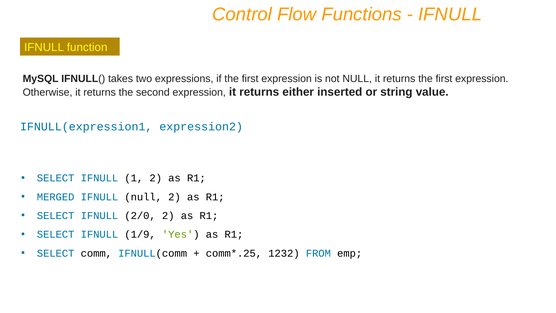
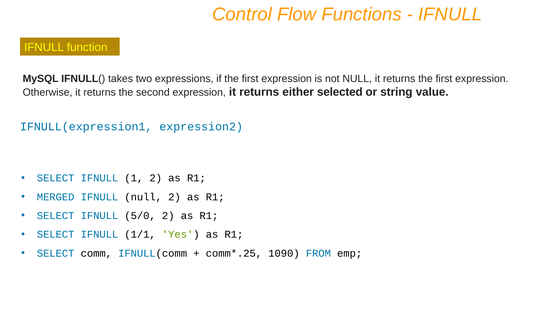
inserted: inserted -> selected (340, 92)
2/0: 2/0 -> 5/0 (140, 216)
1/9: 1/9 -> 1/1 (140, 234)
1232: 1232 -> 1090 (284, 253)
